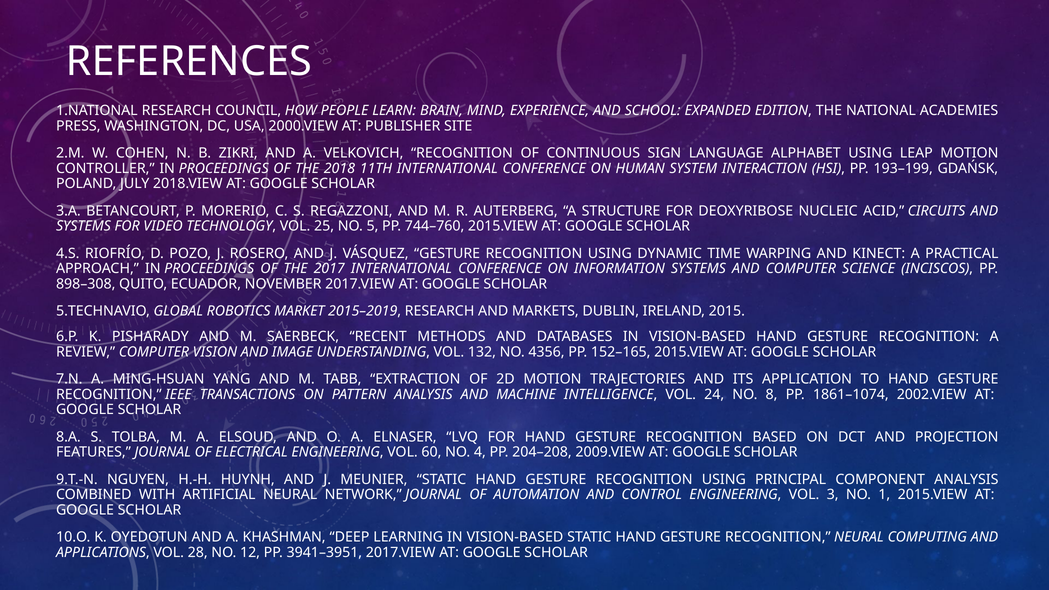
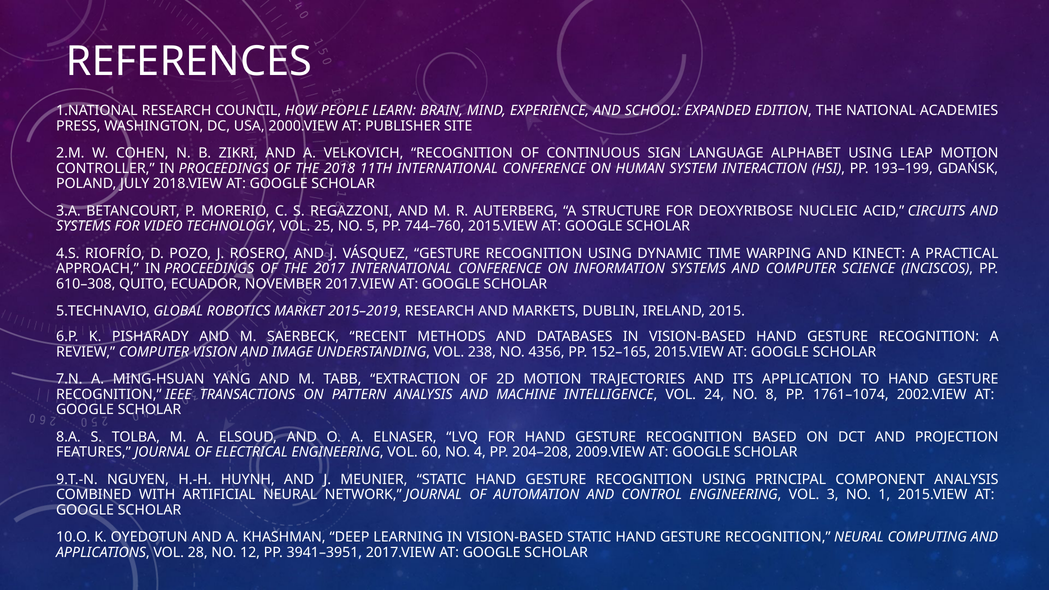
898–308: 898–308 -> 610–308 (86, 284)
132: 132 -> 238 (482, 352)
1861–1074: 1861–1074 -> 1761–1074 (851, 394)
